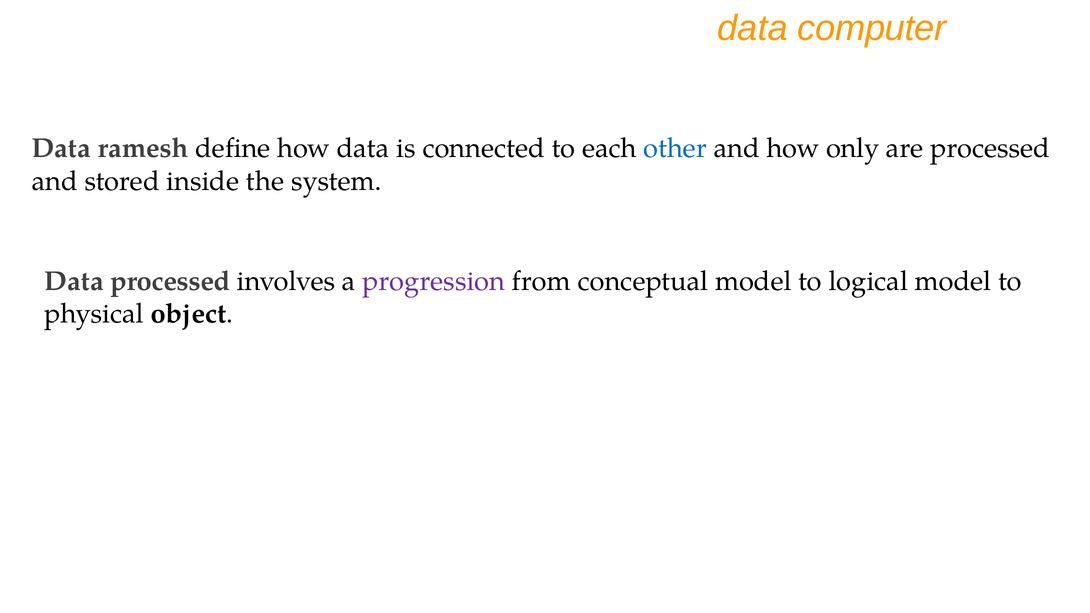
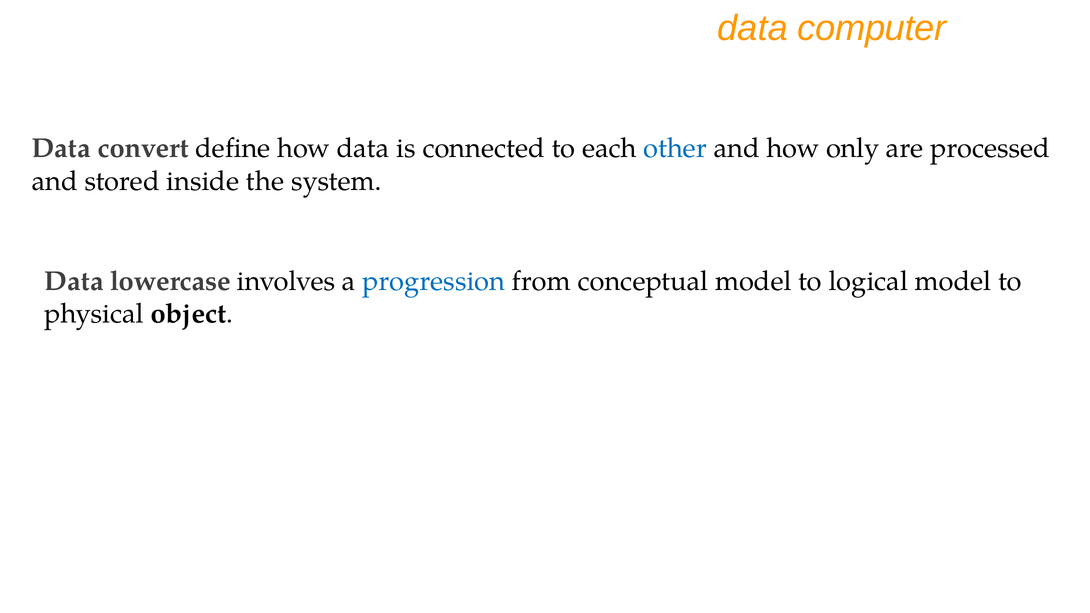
ramesh: ramesh -> convert (143, 148)
Data processed: processed -> lowercase (170, 281)
progression colour: purple -> blue (434, 281)
